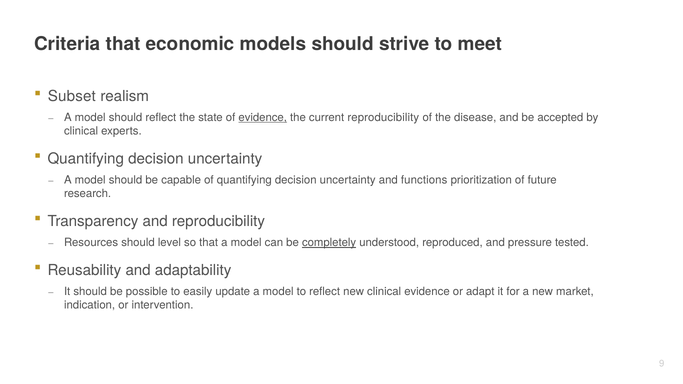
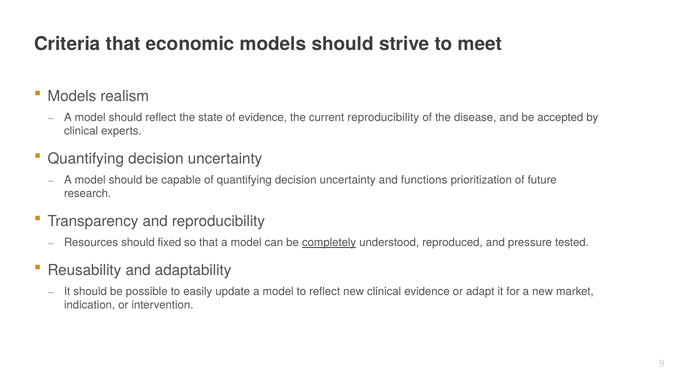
Subset: Subset -> Models (72, 96)
evidence underline: present -> none (263, 117)
level: level -> fixed (169, 243)
